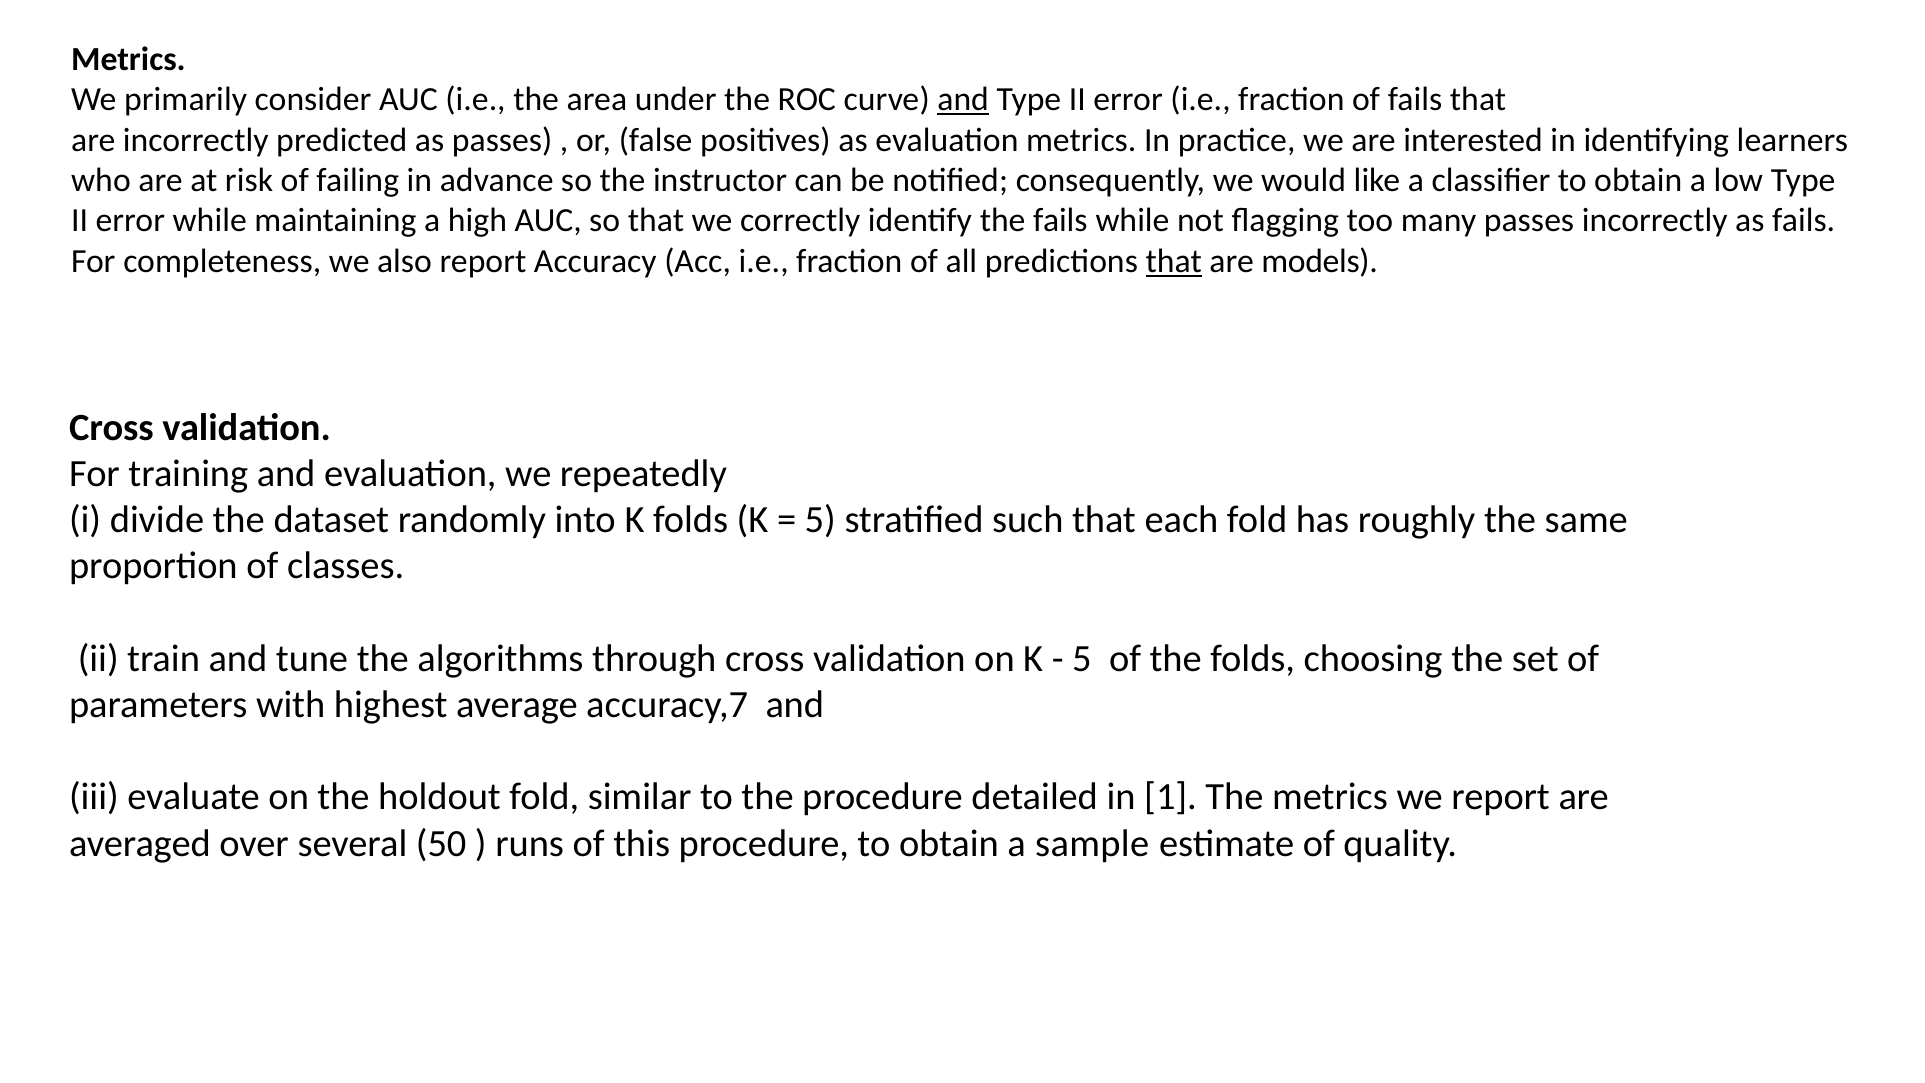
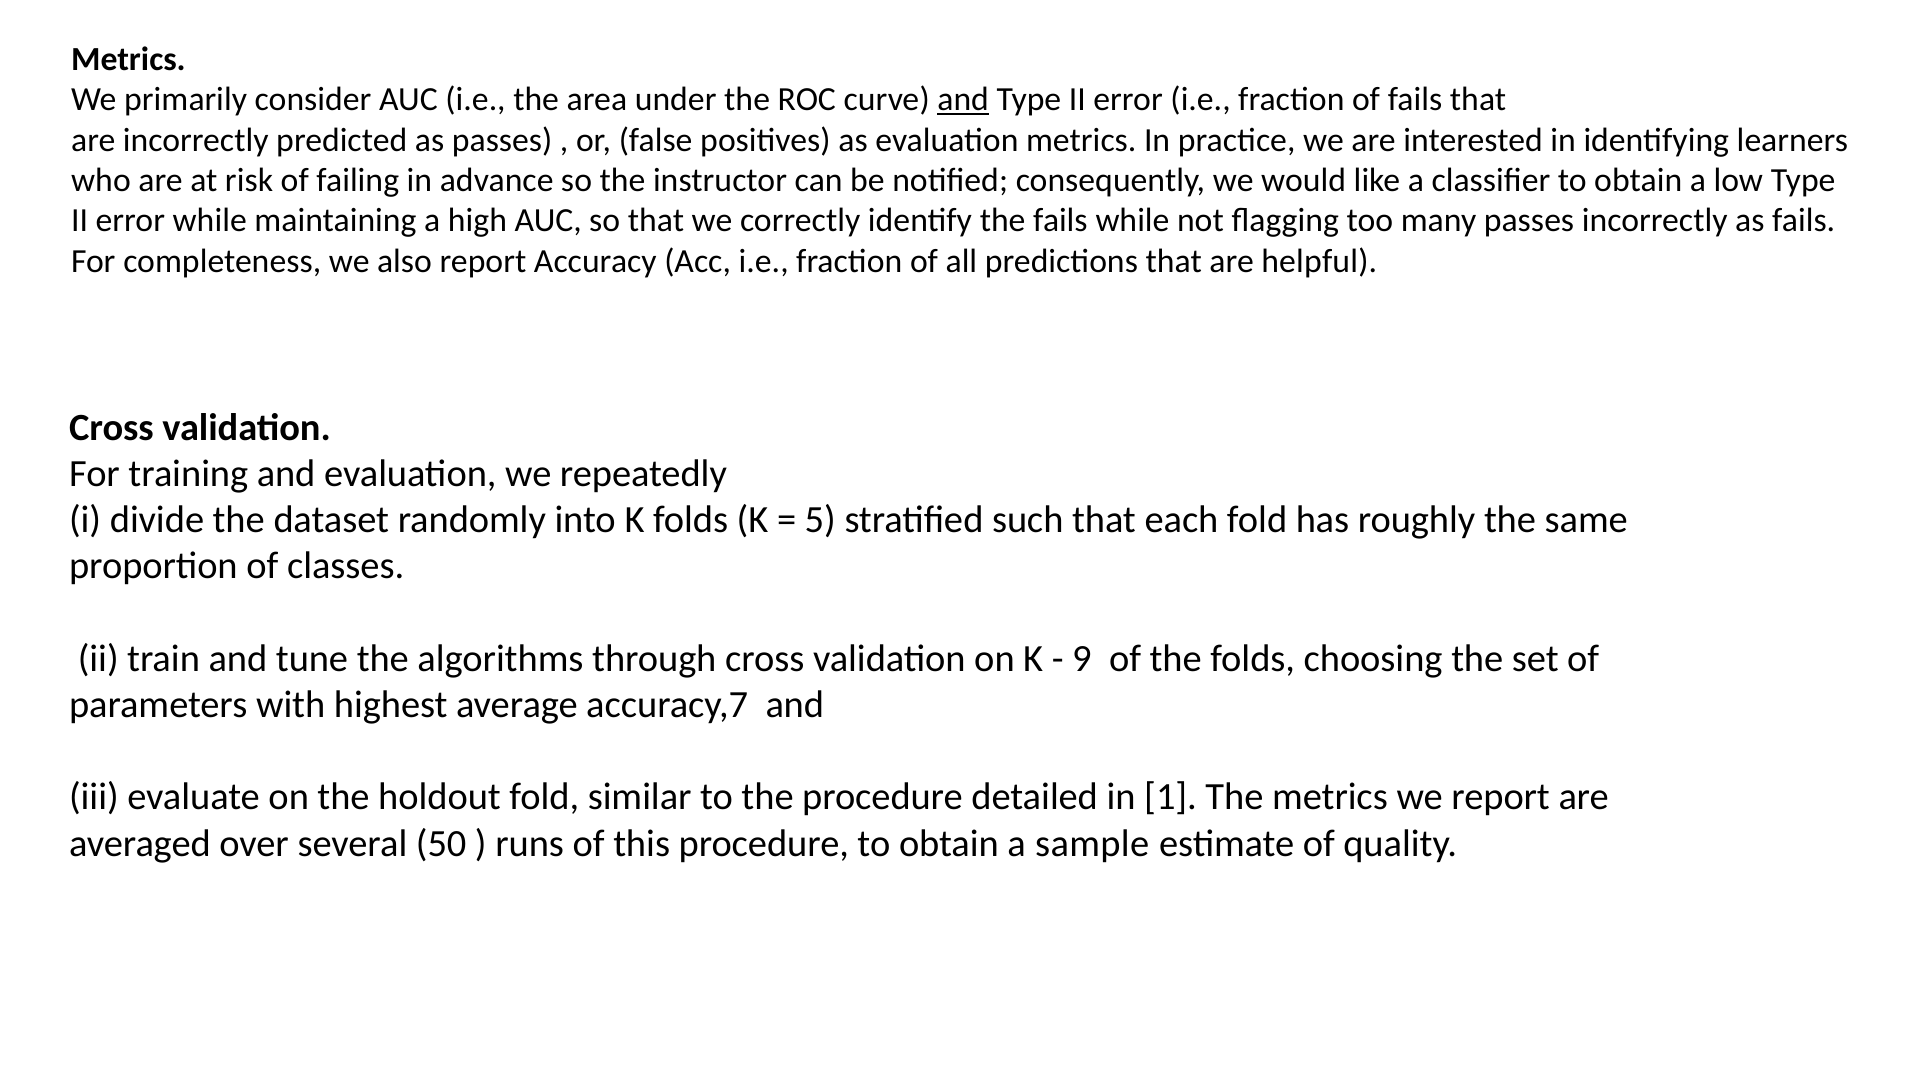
that underline: present -> none (1174, 261)
models: models -> helpful (1319, 261)
5: 5 -> 9 (1082, 658)
